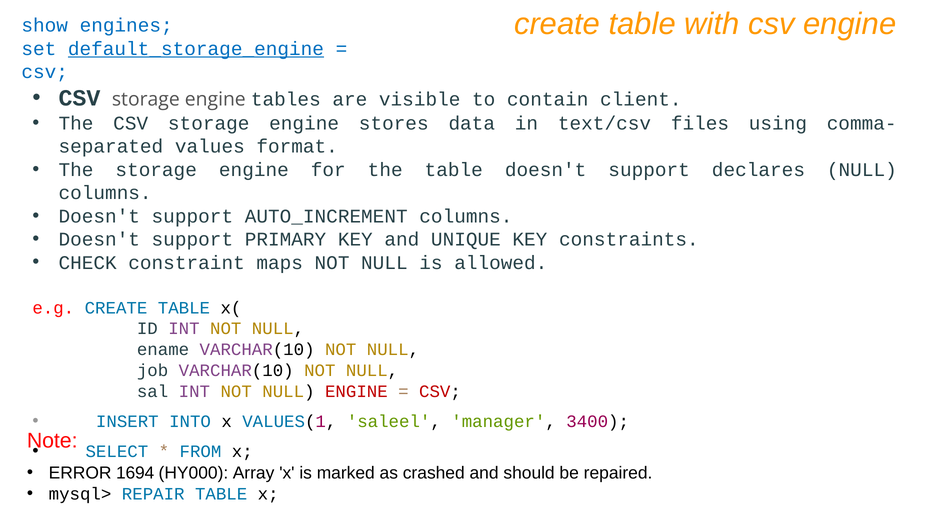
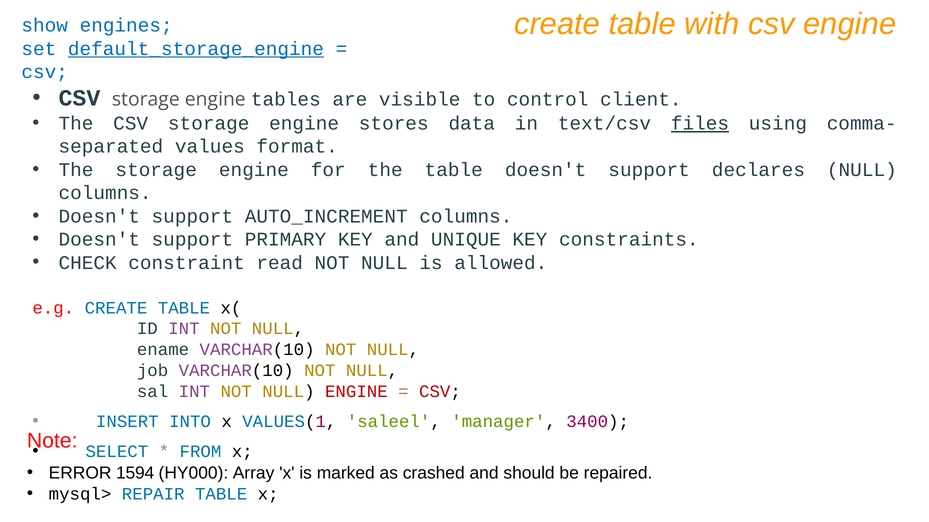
contain: contain -> control (548, 100)
files underline: none -> present (700, 124)
maps: maps -> read (280, 263)
1694: 1694 -> 1594 (135, 474)
